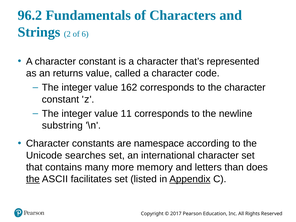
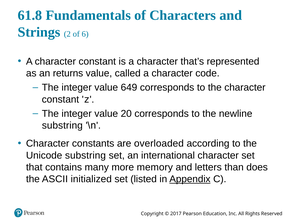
96.2: 96.2 -> 61.8 (30, 15)
162: 162 -> 649 (129, 88)
11: 11 -> 20 (126, 114)
namespace: namespace -> overloaded (159, 144)
Unicode searches: searches -> substring (85, 155)
the underline: present -> none (33, 179)
facilitates: facilitates -> initialized (91, 179)
